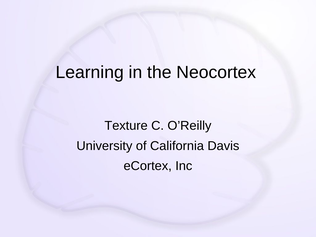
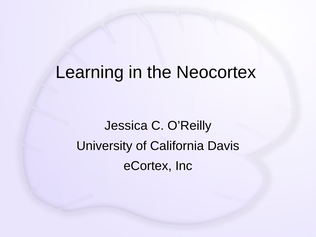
Texture: Texture -> Jessica (126, 126)
